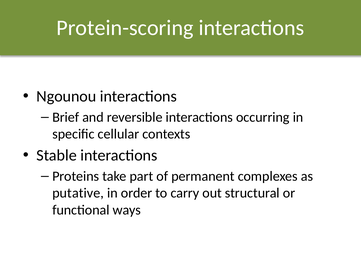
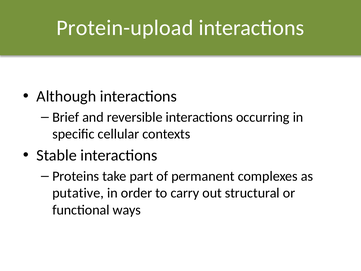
Protein-scoring: Protein-scoring -> Protein-upload (125, 28)
Ngounou: Ngounou -> Although (66, 96)
